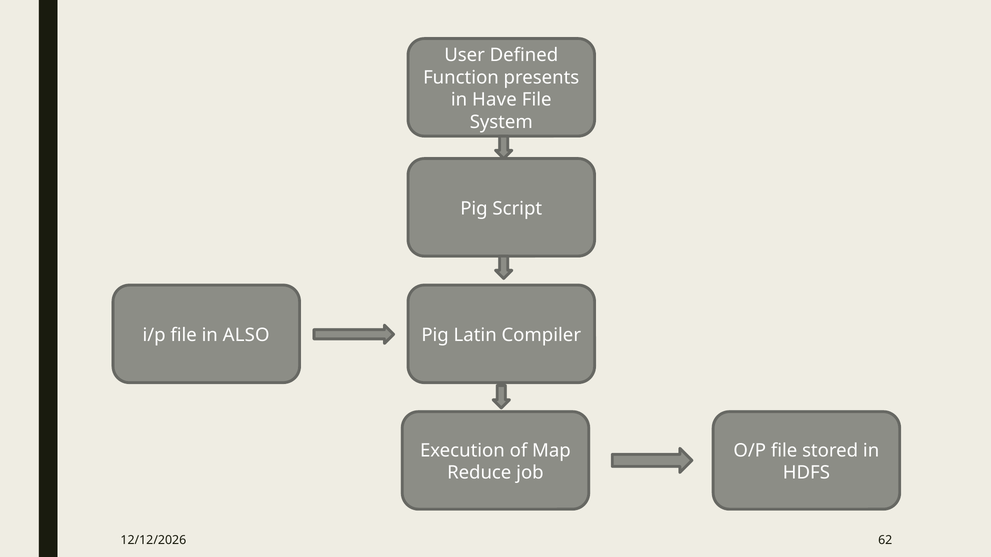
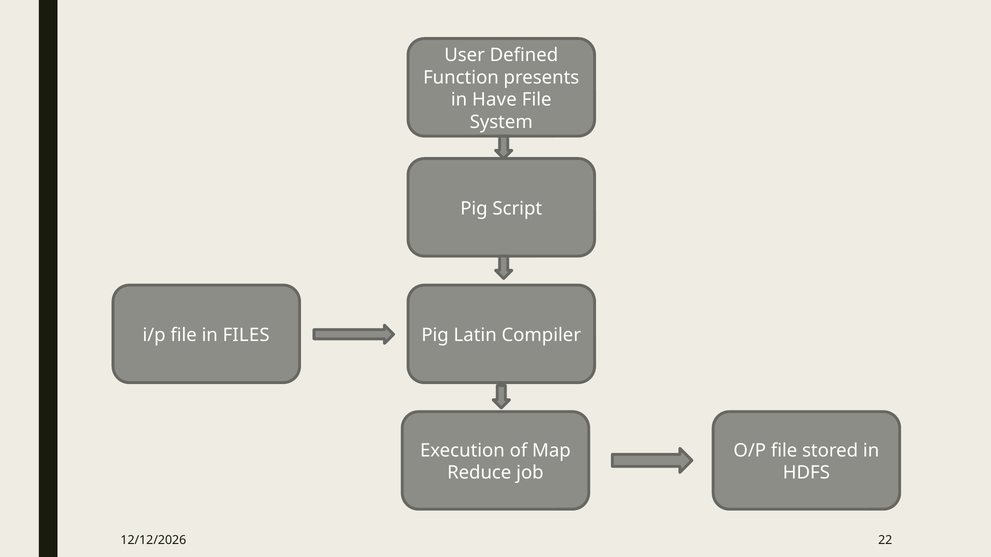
ALSO: ALSO -> FILES (246, 335)
62: 62 -> 22 (885, 541)
